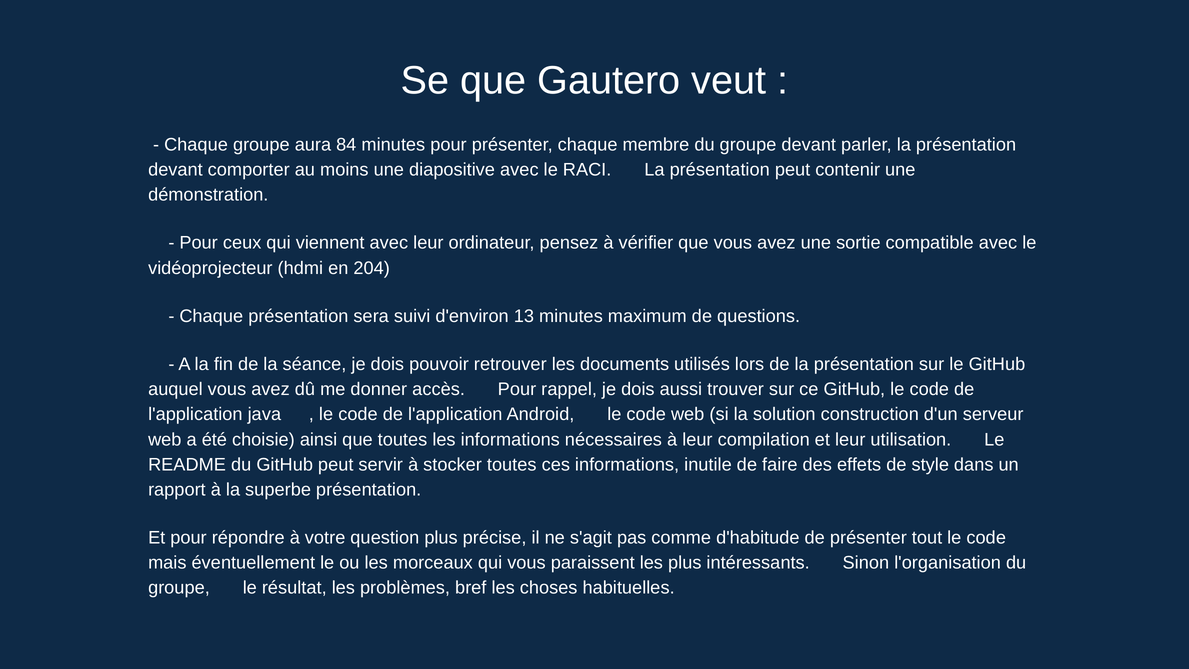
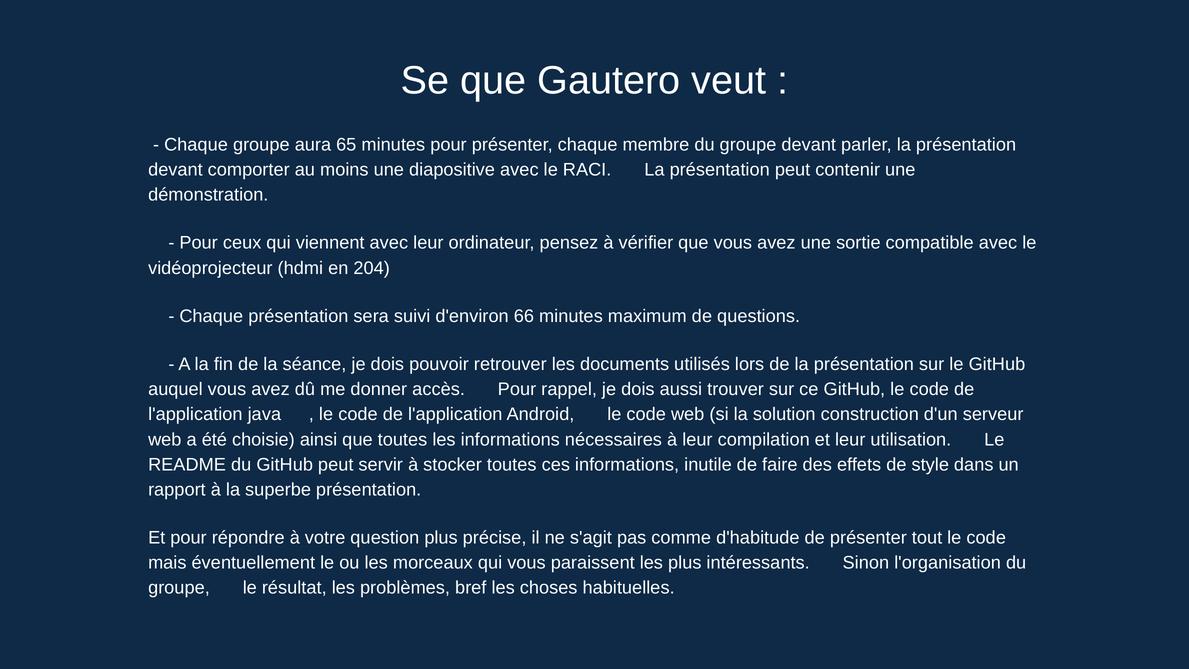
84: 84 -> 65 (346, 145)
13: 13 -> 66 (524, 316)
